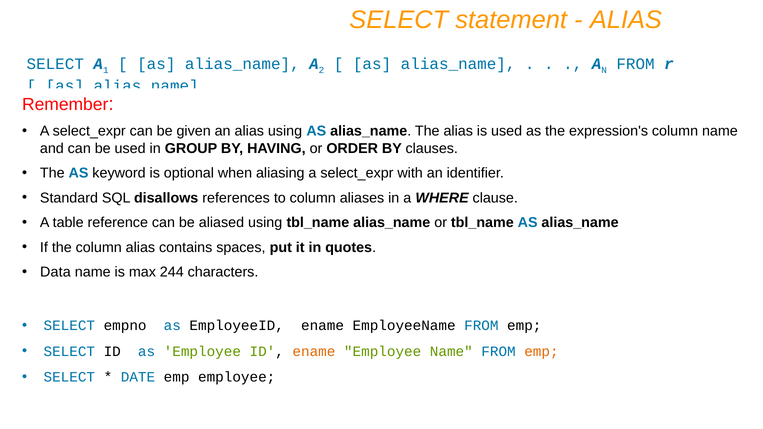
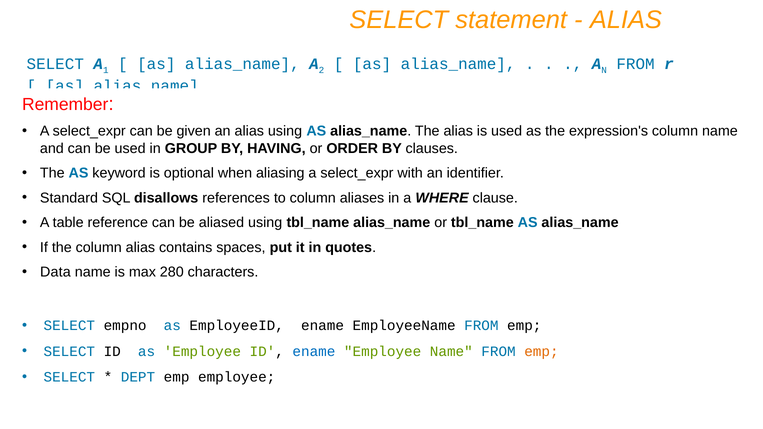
244: 244 -> 280 (172, 272)
ename colour: orange -> blue (314, 351)
DATE: DATE -> DEPT (138, 377)
